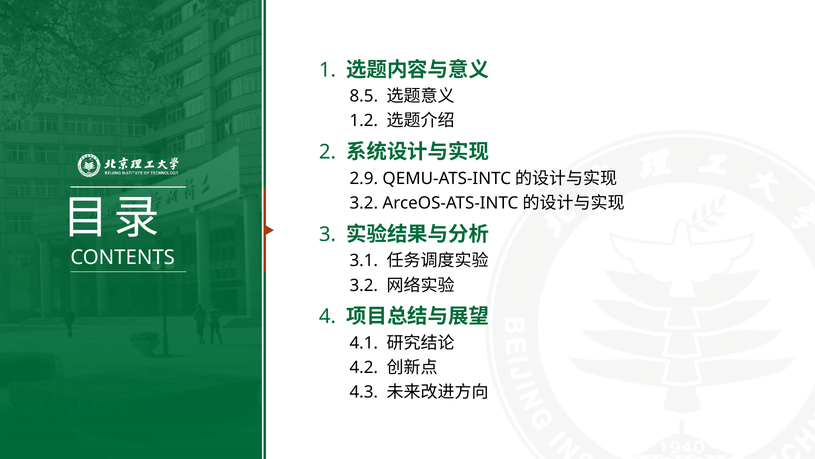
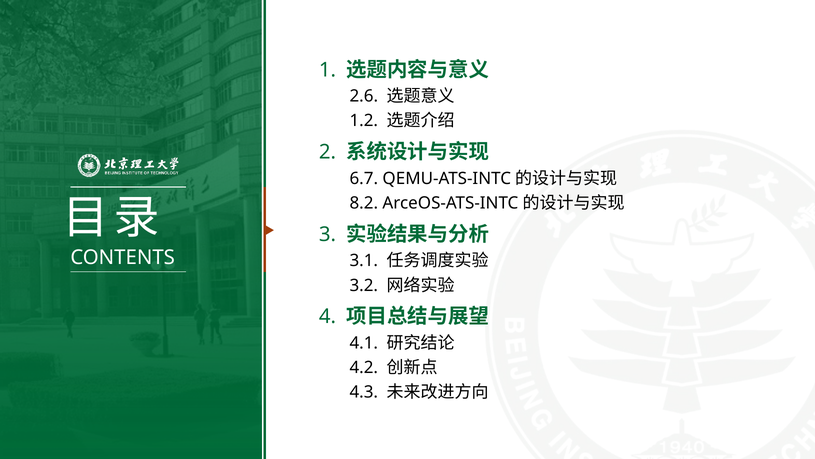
8.5: 8.5 -> 2.6 (364, 96)
2.9: 2.9 -> 6.7 (364, 178)
3.2: 3.2 -> 8.2 (364, 203)
